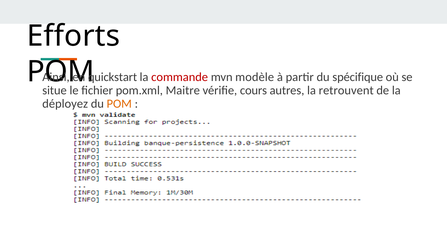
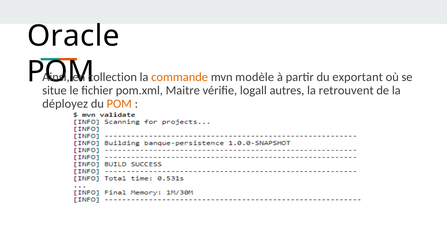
Efforts: Efforts -> Oracle (73, 36)
quickstart: quickstart -> collection (112, 77)
commande colour: red -> orange (180, 77)
spécifique: spécifique -> exportant (358, 77)
cours: cours -> logall (253, 91)
